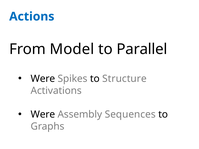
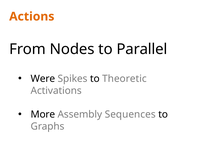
Actions colour: blue -> orange (32, 17)
Model: Model -> Nodes (72, 49)
Structure: Structure -> Theoretic (124, 79)
Were: Were -> More (43, 115)
